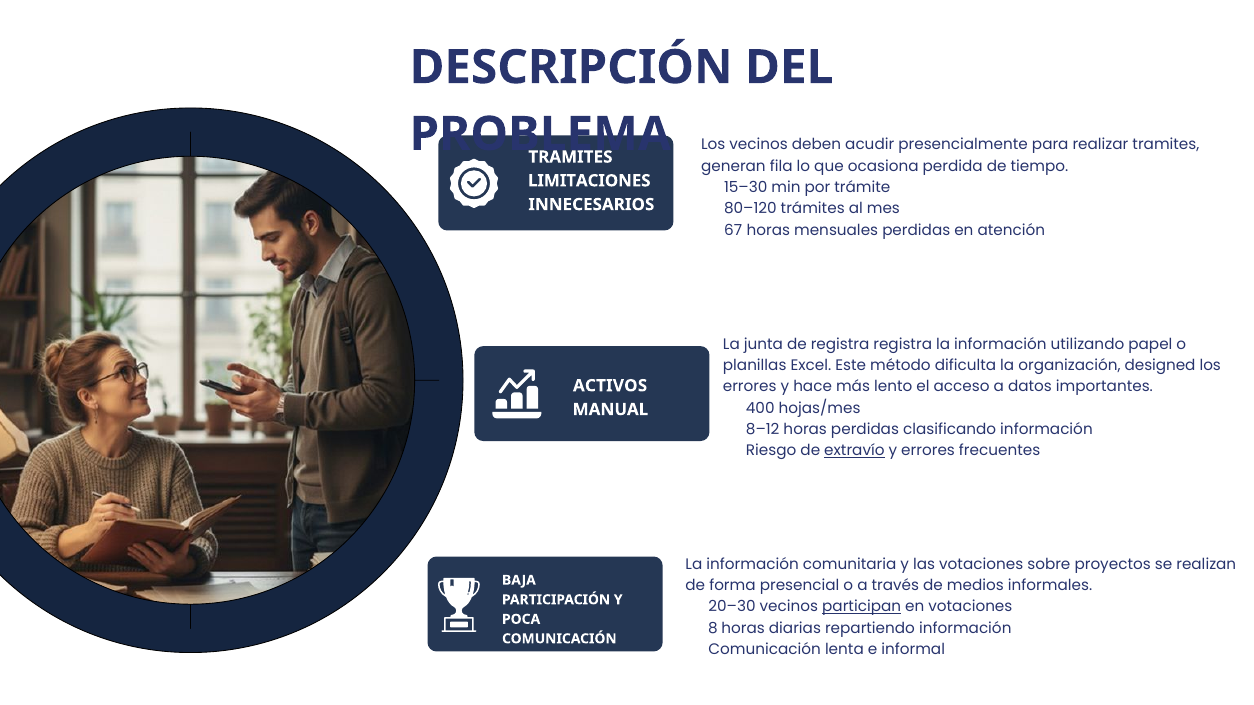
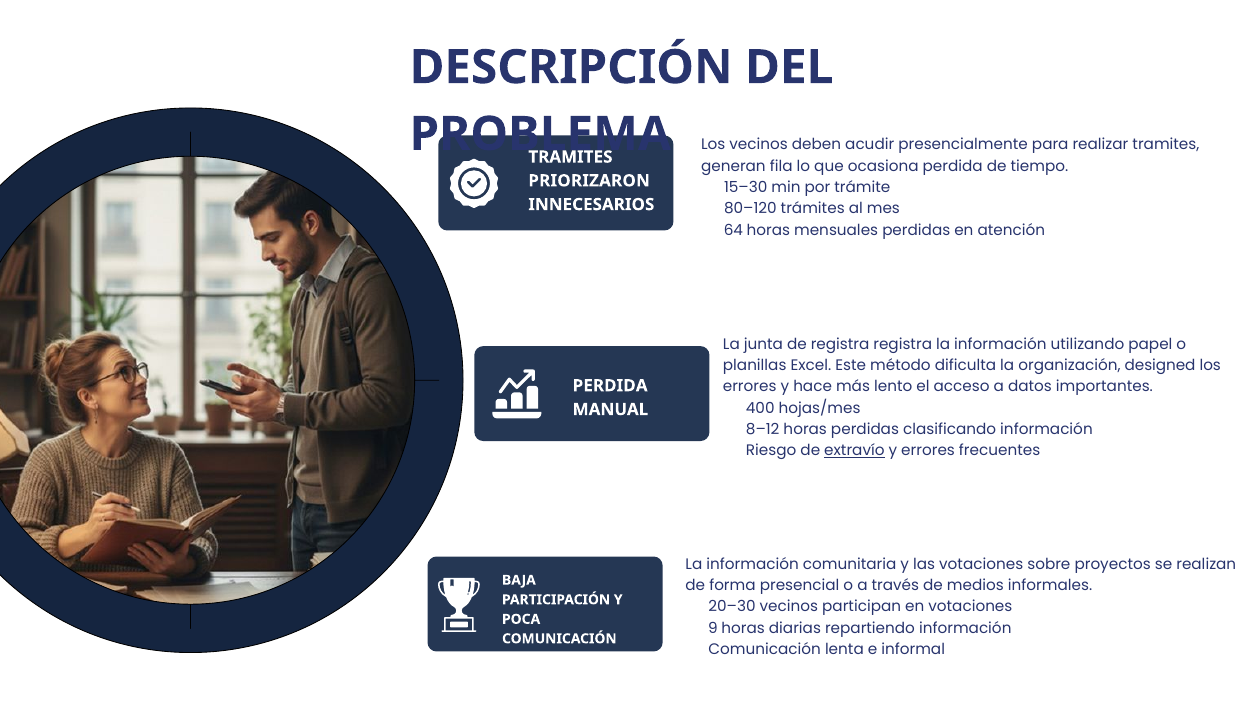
LIMITACIONES: LIMITACIONES -> PRIORIZARON (589, 181)
67: 67 -> 64 (733, 230)
ACTIVOS: ACTIVOS -> PERDIDA (610, 386)
participan underline: present -> none (862, 607)
8: 8 -> 9 (713, 628)
